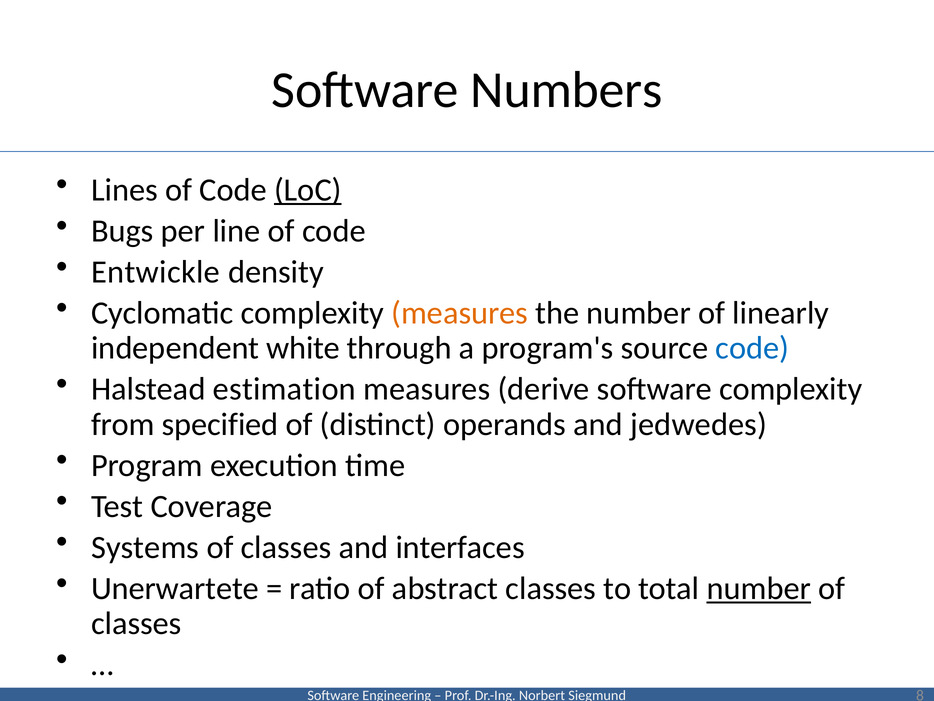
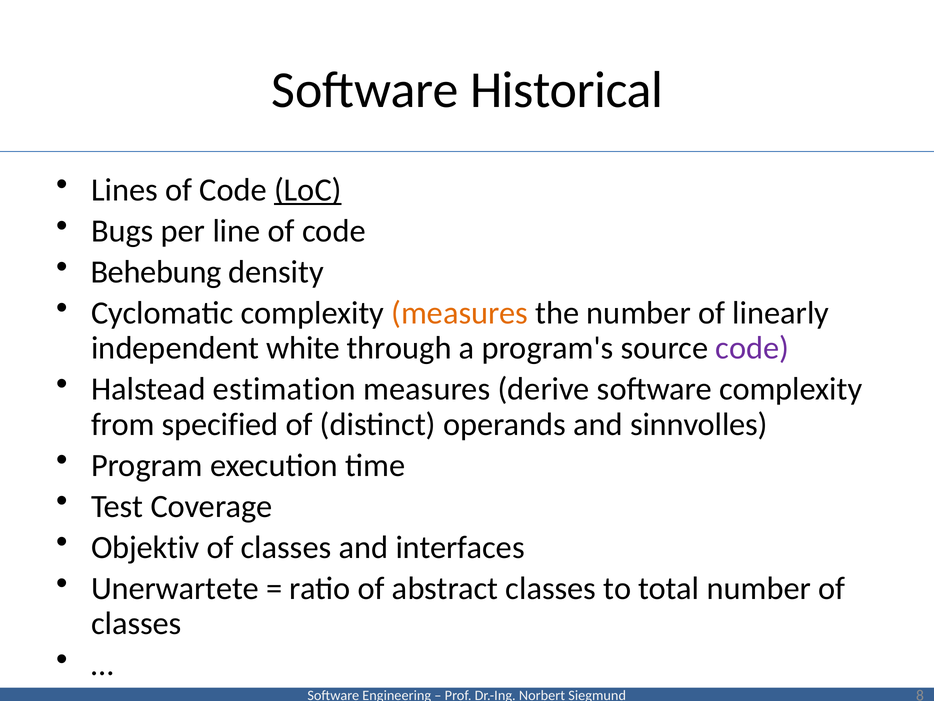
Numbers: Numbers -> Historical (567, 90)
Entwickle: Entwickle -> Behebung (156, 272)
code colour: blue -> purple (752, 348)
jedwedes: jedwedes -> sinnvolles (699, 424)
Systems: Systems -> Objektiv (145, 547)
number underline: present -> none (759, 588)
